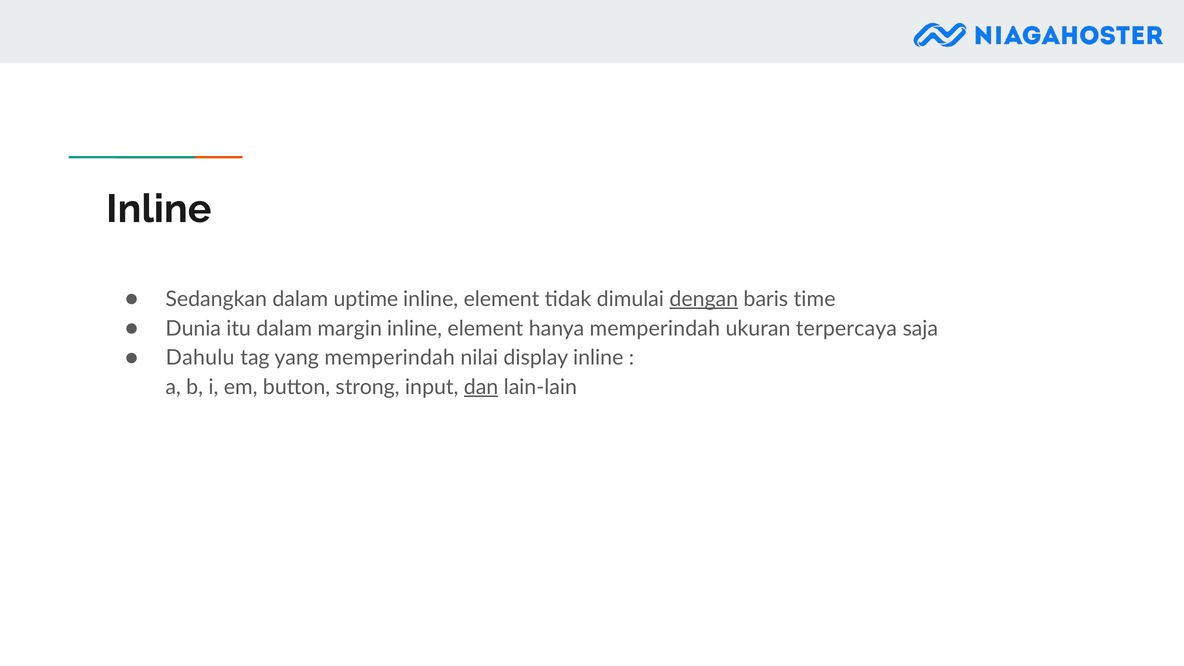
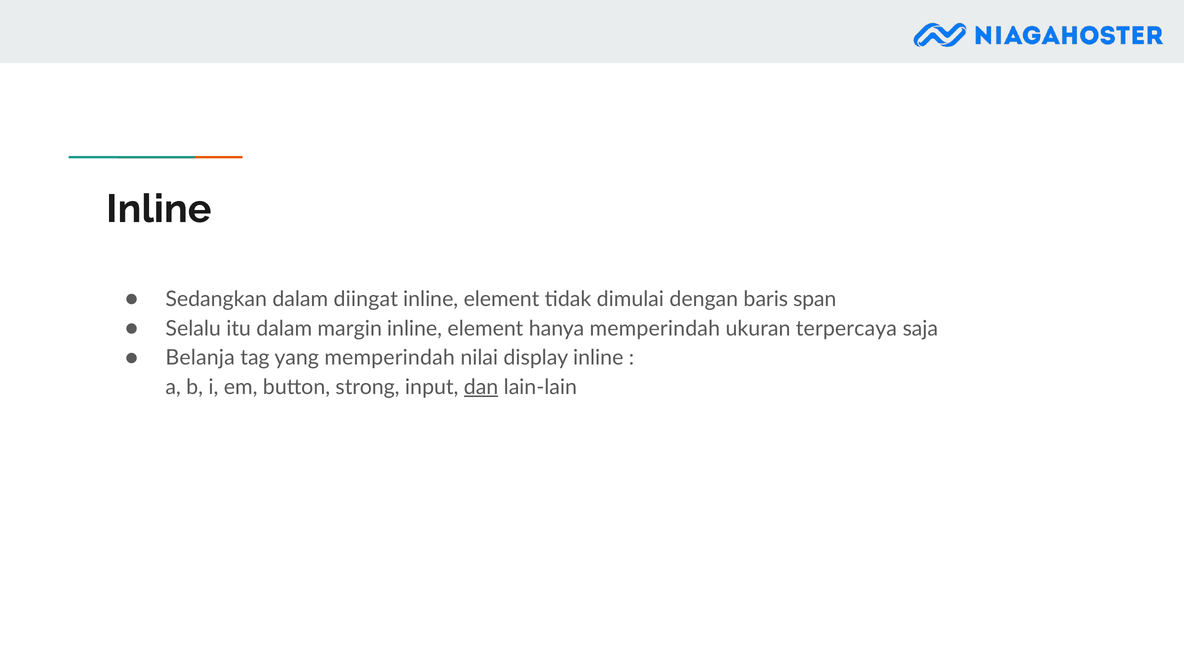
uptime: uptime -> diingat (366, 299)
dengan underline: present -> none (704, 299)
time: time -> span (815, 299)
Dunia: Dunia -> Selalu (193, 328)
Dahulu: Dahulu -> Belanja (200, 358)
